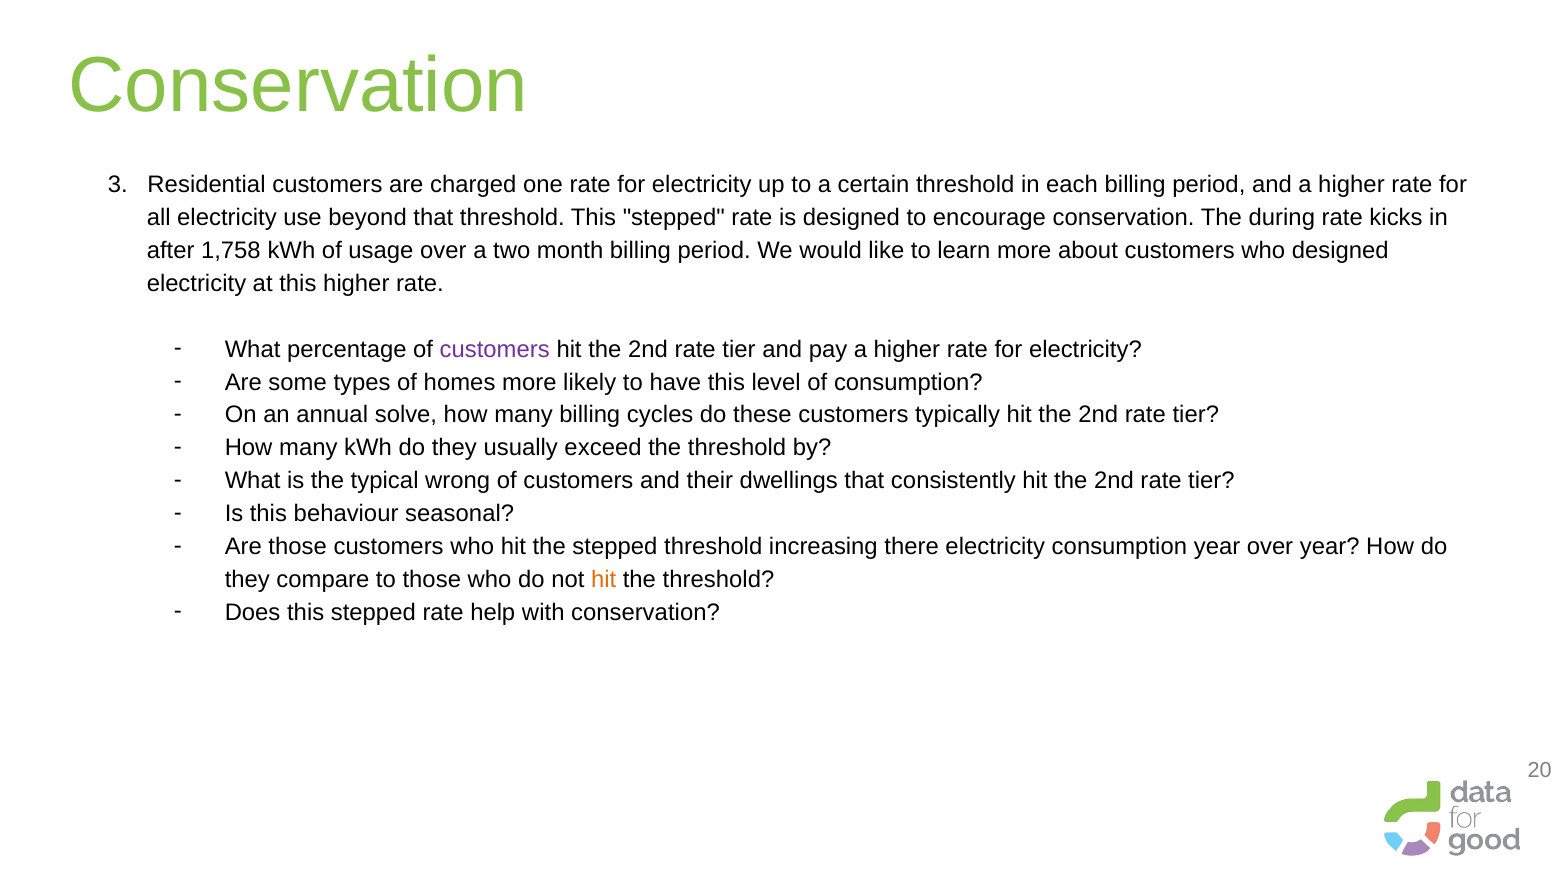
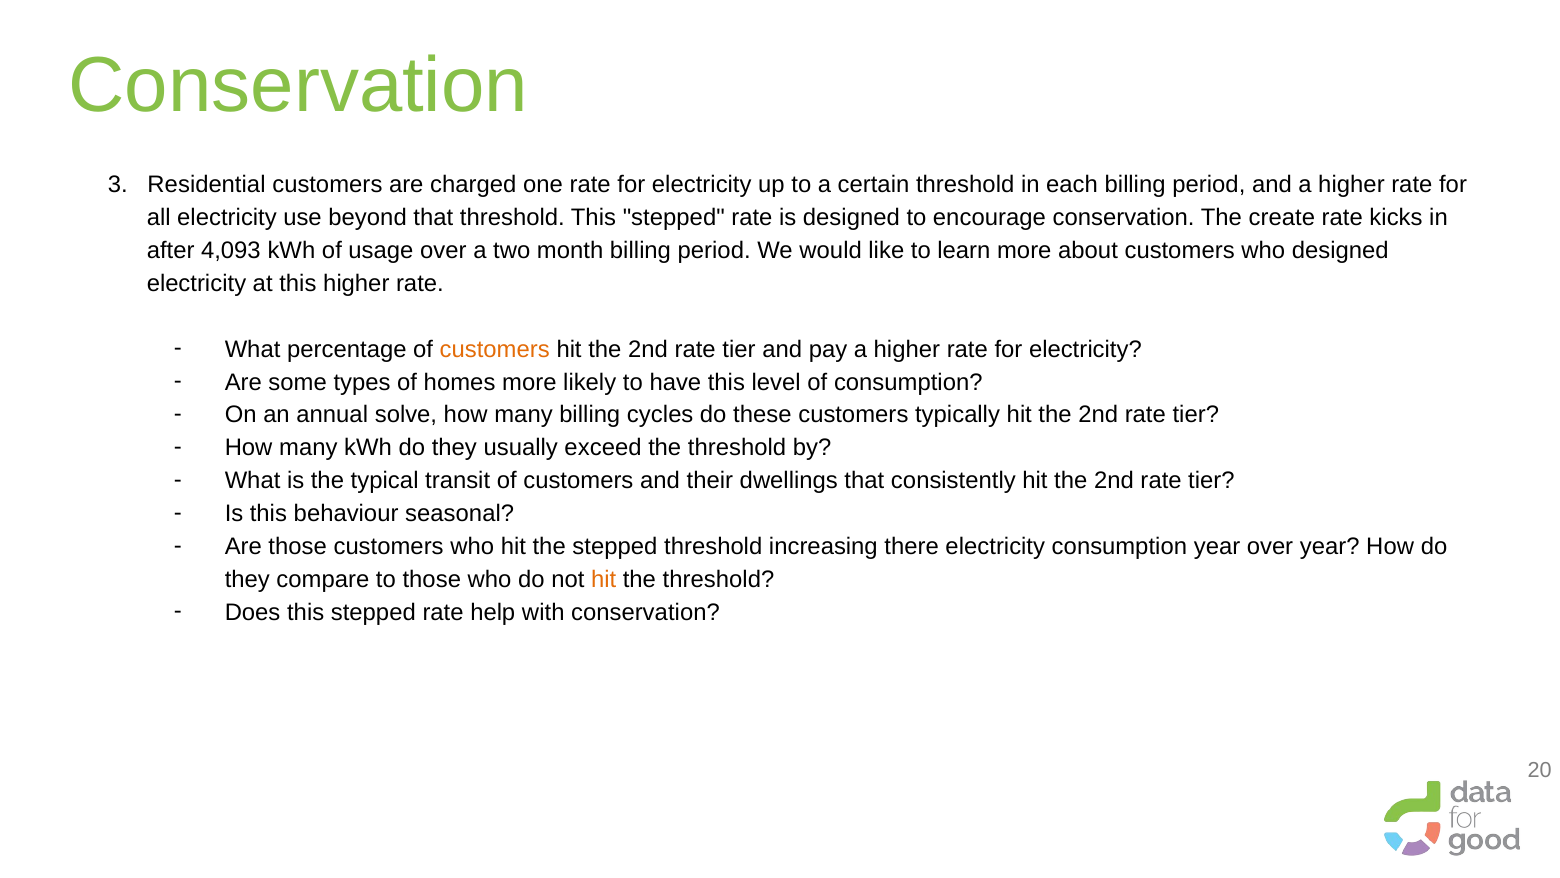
during: during -> create (1282, 218)
1,758: 1,758 -> 4,093 (231, 251)
customers colour: purple -> orange (495, 349)
wrong: wrong -> transit (458, 481)
